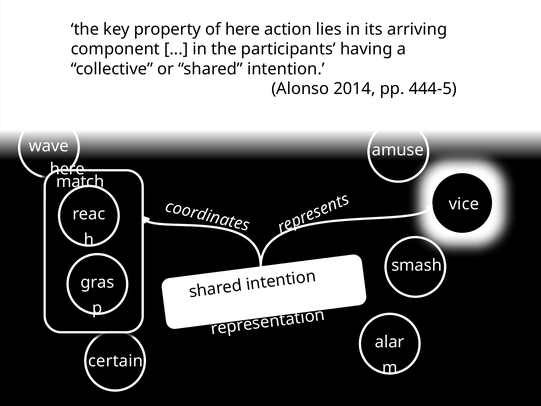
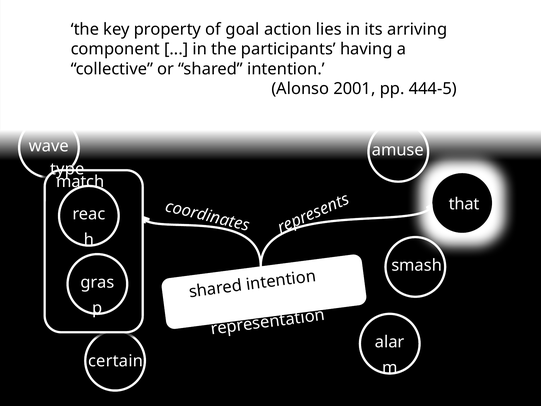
of here: here -> goal (242, 29)
2014: 2014 -> 2001 (354, 89)
here: here -> type (67, 169)
vice: vice -> that (464, 204)
